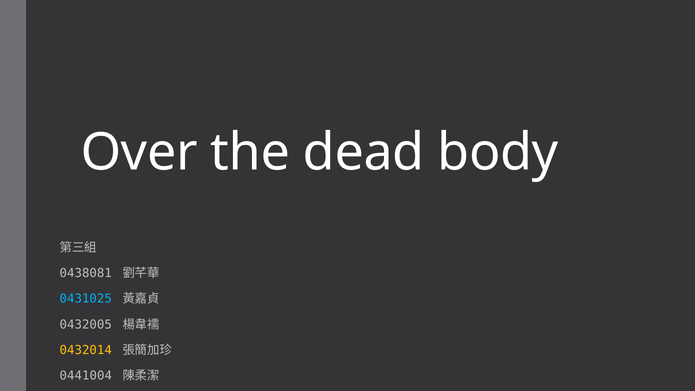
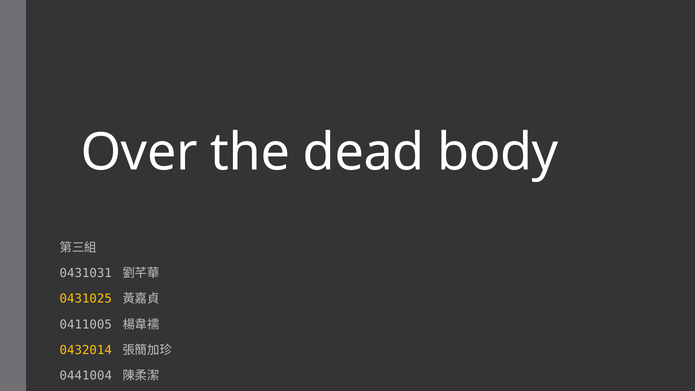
0438081: 0438081 -> 0431031 (86, 273)
0431025 colour: light blue -> yellow (86, 299)
0432005: 0432005 -> 0411005 (86, 324)
